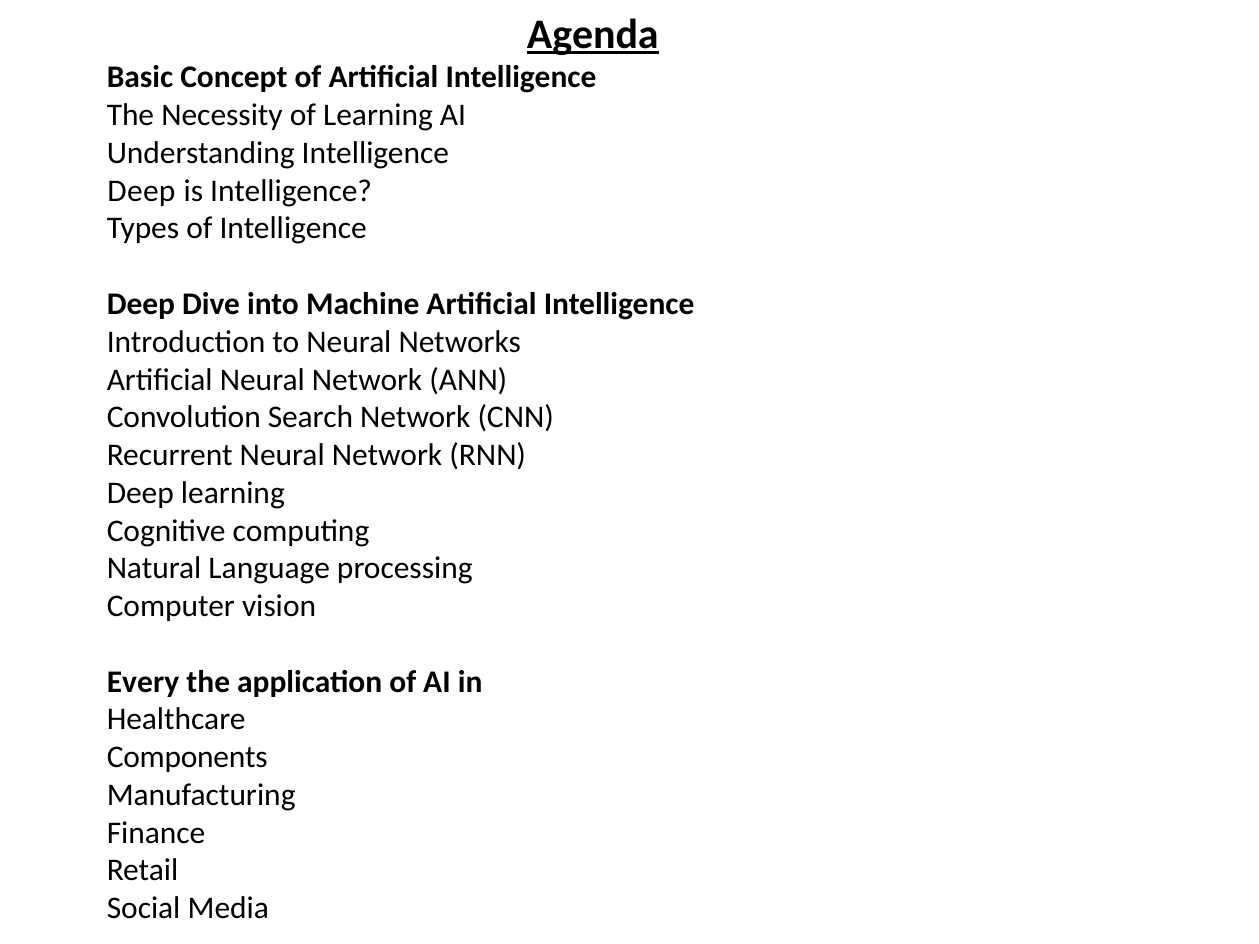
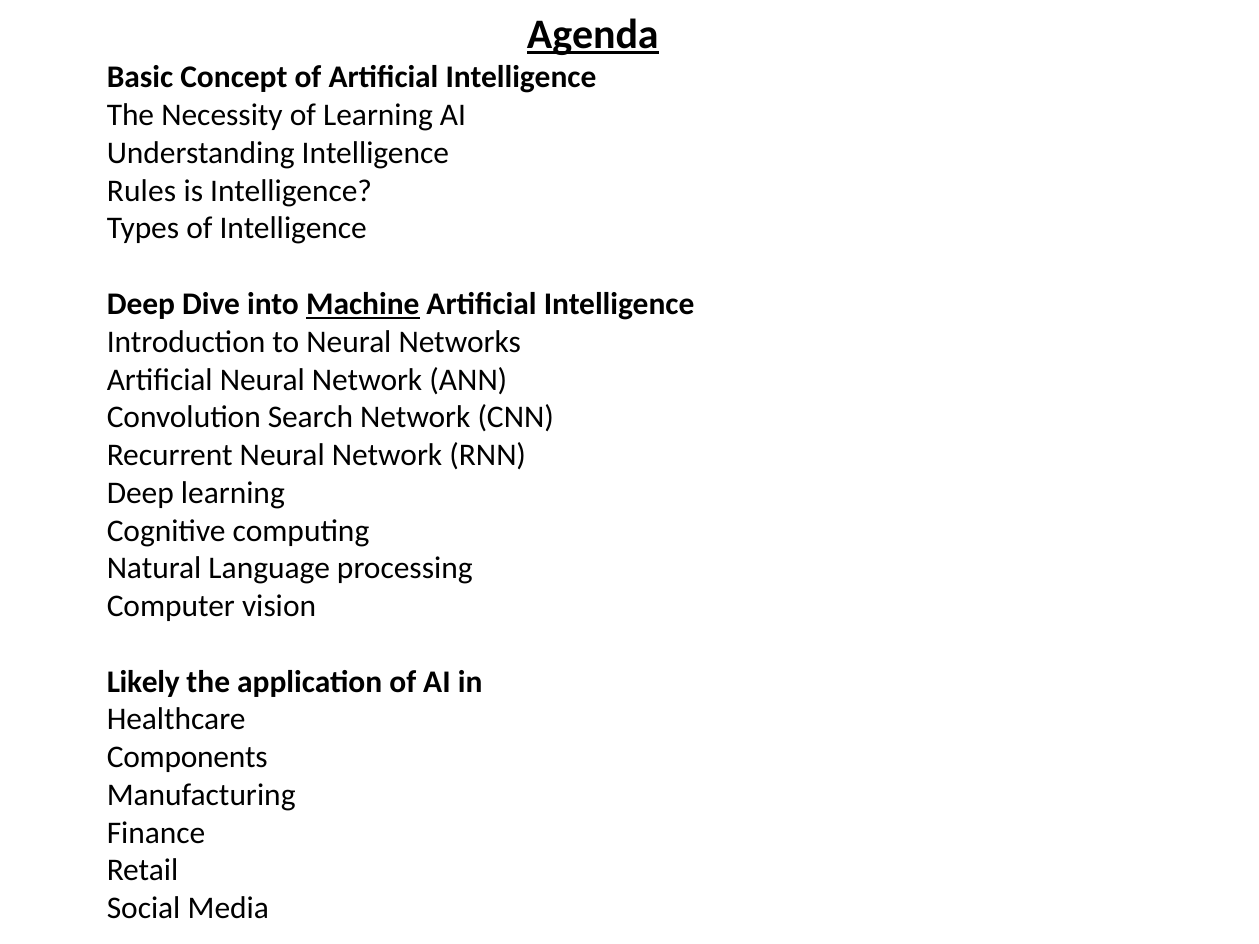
Deep: Deep -> Rules (142, 191)
Machine underline: none -> present (363, 304)
Every: Every -> Likely (143, 682)
